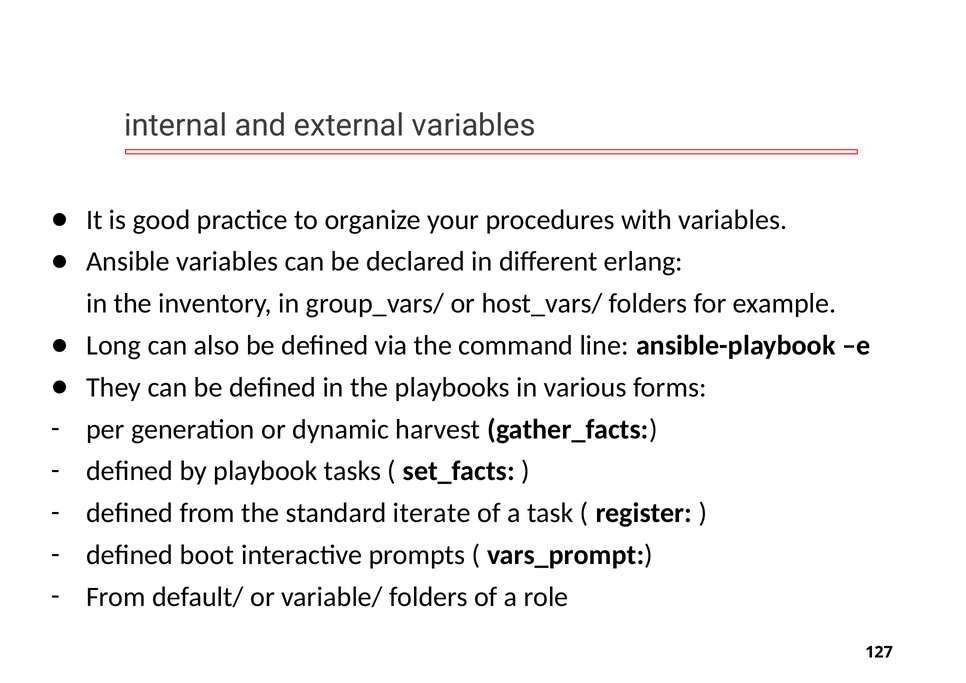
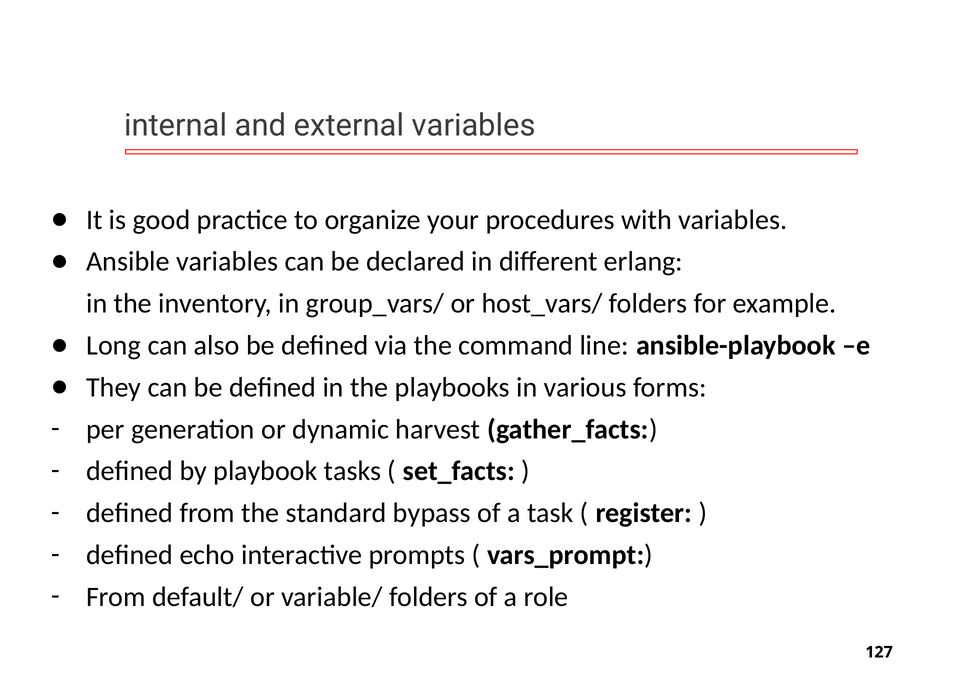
iterate: iterate -> bypass (432, 513)
boot: boot -> echo (207, 555)
